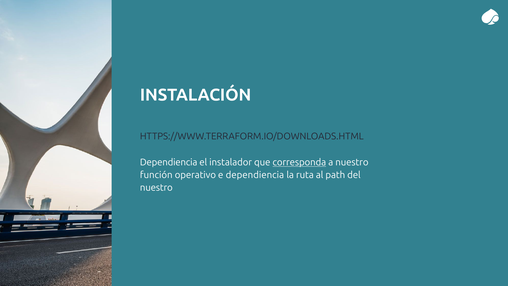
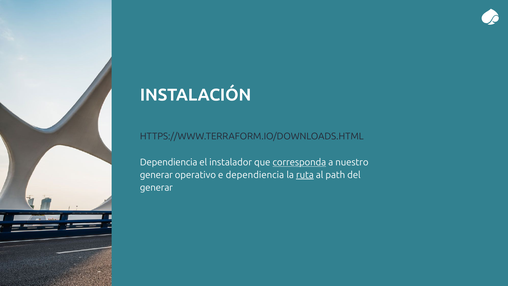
función: función -> generar (156, 175)
ruta underline: none -> present (305, 175)
nuestro: nuestro -> generar (156, 187)
